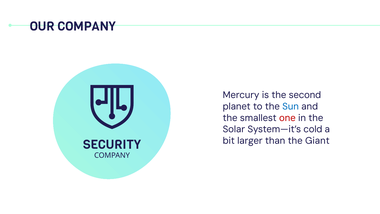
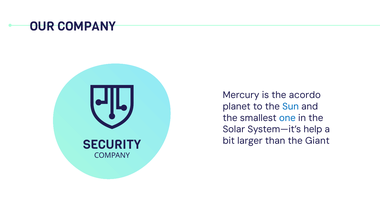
second: second -> acordo (305, 95)
one colour: red -> blue (287, 118)
cold: cold -> help (313, 129)
